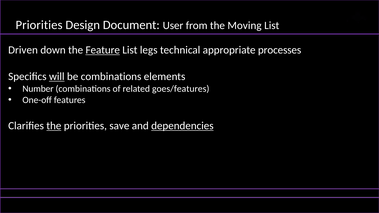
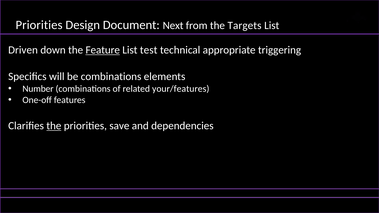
User: User -> Next (173, 26)
Moving: Moving -> Targets (245, 26)
legs: legs -> test (149, 50)
processes: processes -> triggering (280, 50)
will underline: present -> none (57, 77)
goes/features: goes/features -> your/features (181, 89)
dependencies underline: present -> none (182, 126)
